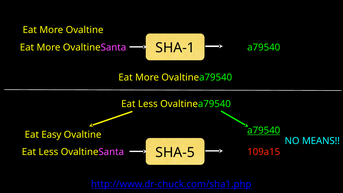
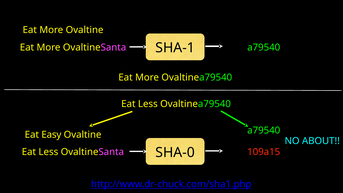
a79540 underline: present -> none (264, 131)
MEANS: MEANS -> ABOUT (321, 141)
SHA-5: SHA-5 -> SHA-0 (175, 152)
